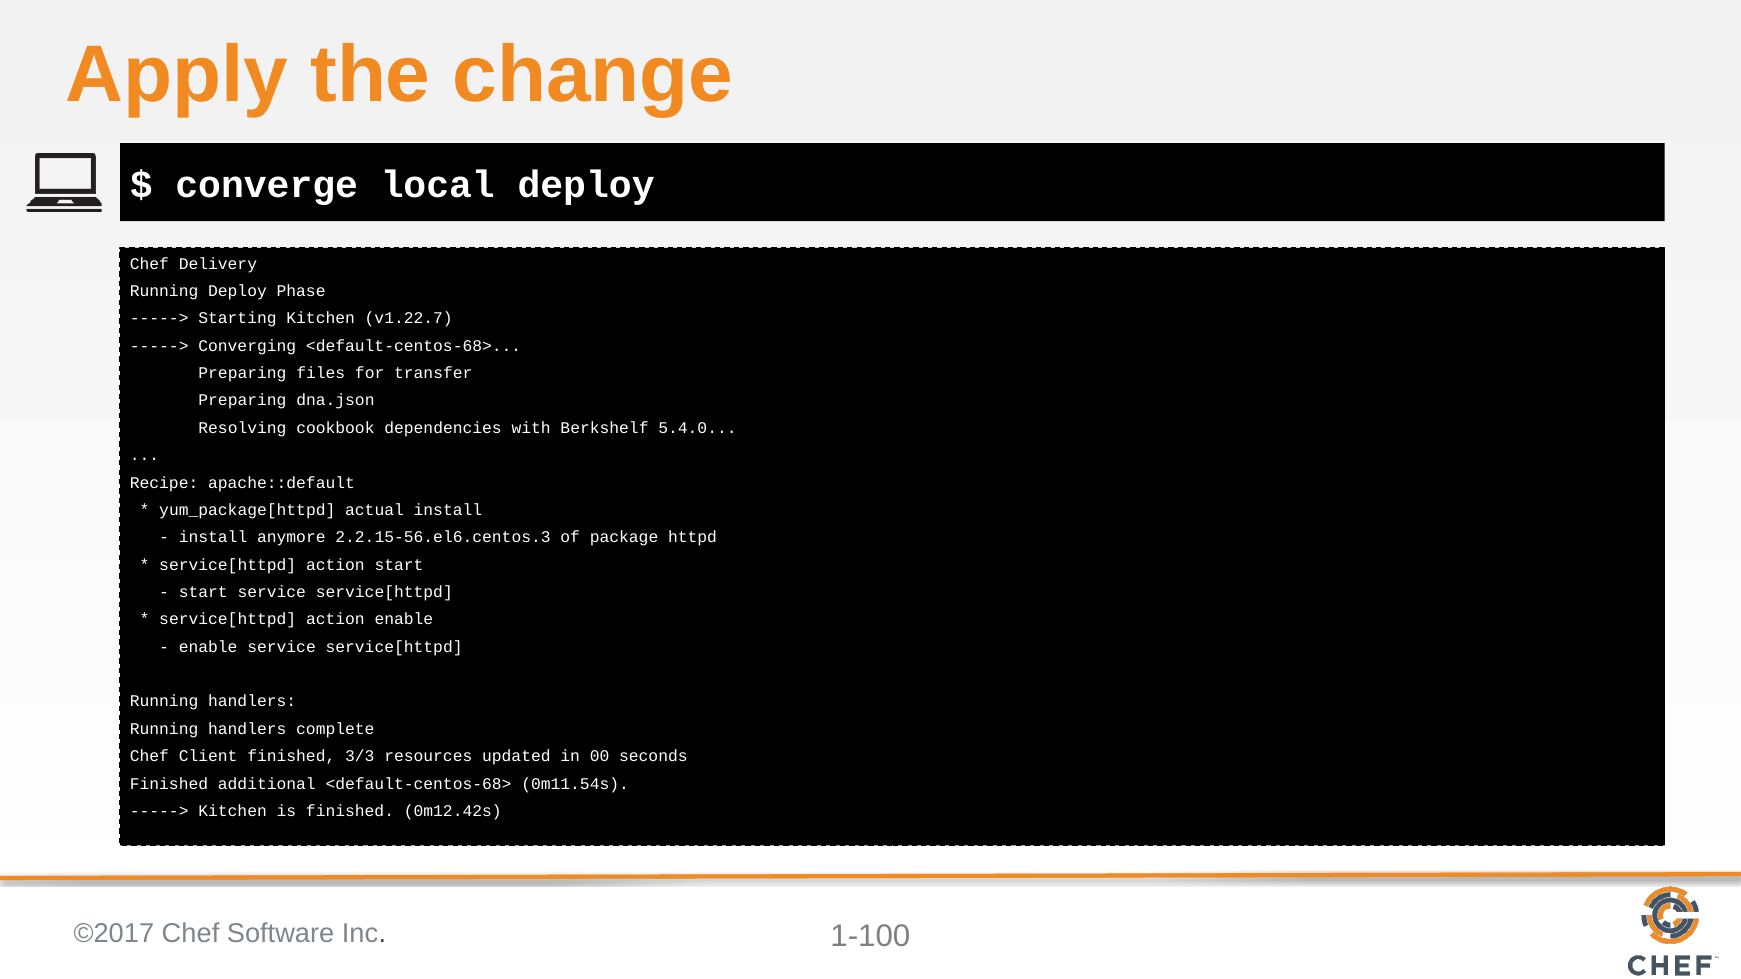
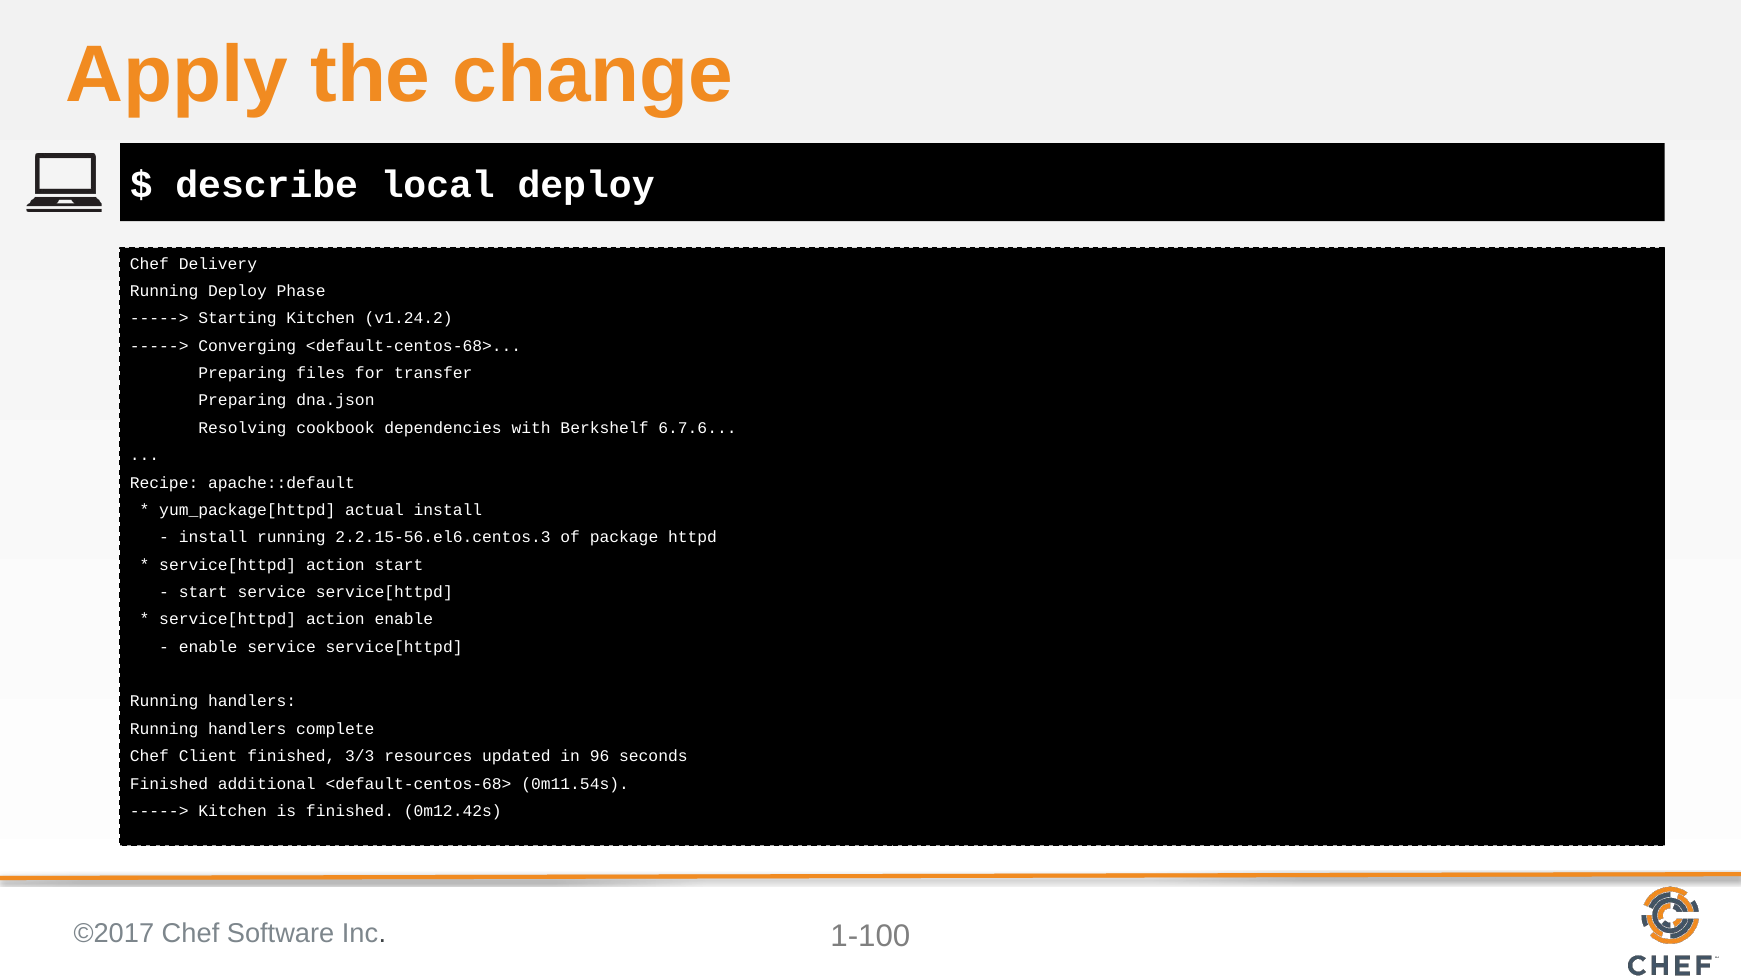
converge: converge -> describe (267, 185)
v1.22.7: v1.22.7 -> v1.24.2 (409, 319)
5.4.0: 5.4.0 -> 6.7.6 (697, 428)
install anymore: anymore -> running (291, 538)
00: 00 -> 96 (600, 757)
